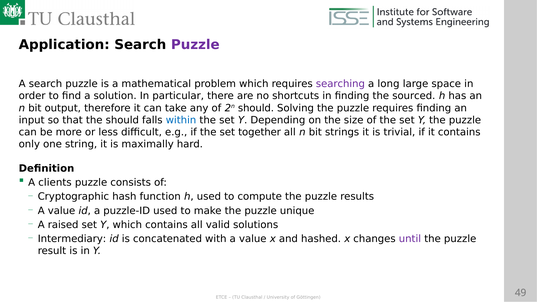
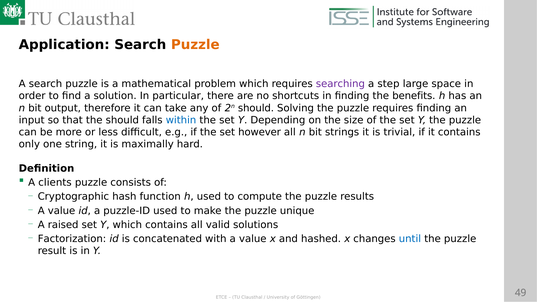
Puzzle colour: purple -> orange (195, 45)
long: long -> step (388, 84)
sourced: sourced -> benefits (414, 96)
together: together -> however (260, 132)
Intermediary: Intermediary -> Factorization (72, 239)
until colour: purple -> blue (410, 239)
